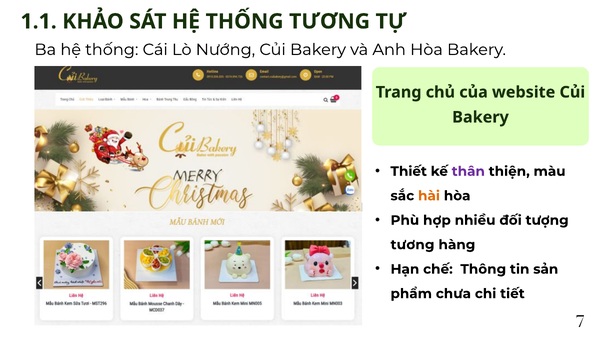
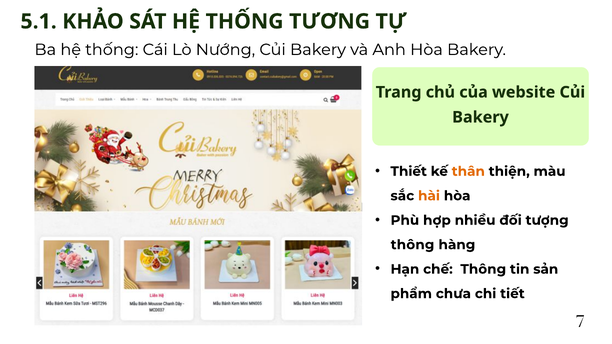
1.1: 1.1 -> 5.1 (39, 21)
thân colour: purple -> orange (468, 171)
tương: tương -> thông (413, 245)
